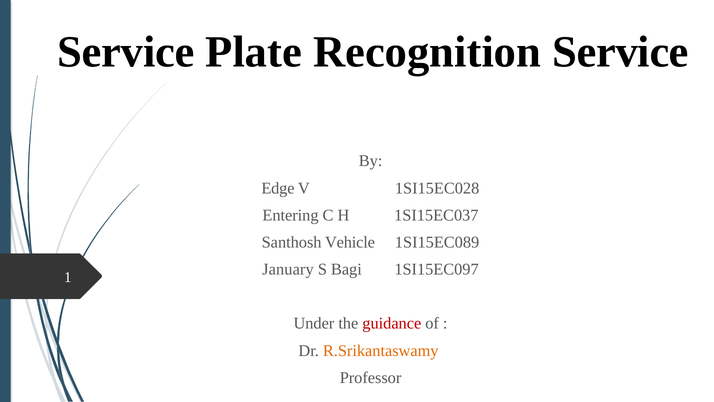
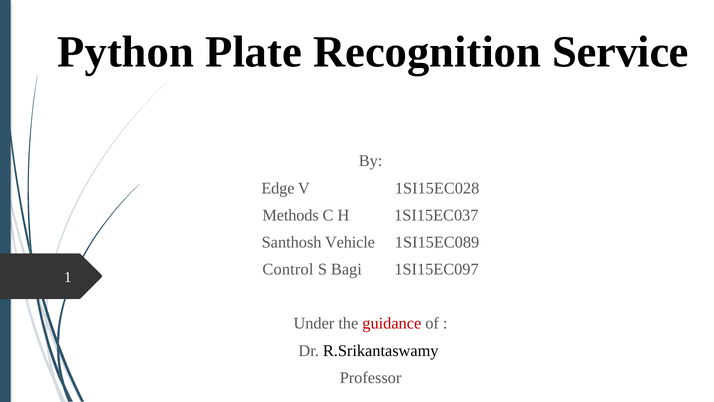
Service: Service -> Python (126, 52)
Entering: Entering -> Methods (291, 215)
January: January -> Control (288, 269)
R.Srikantaswamy colour: orange -> black (381, 350)
